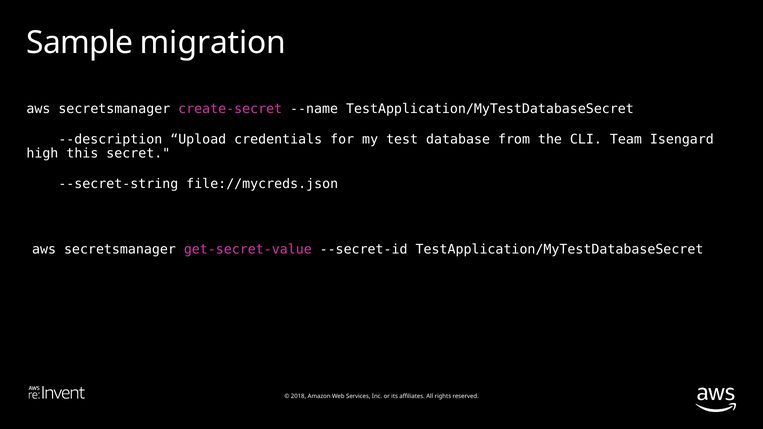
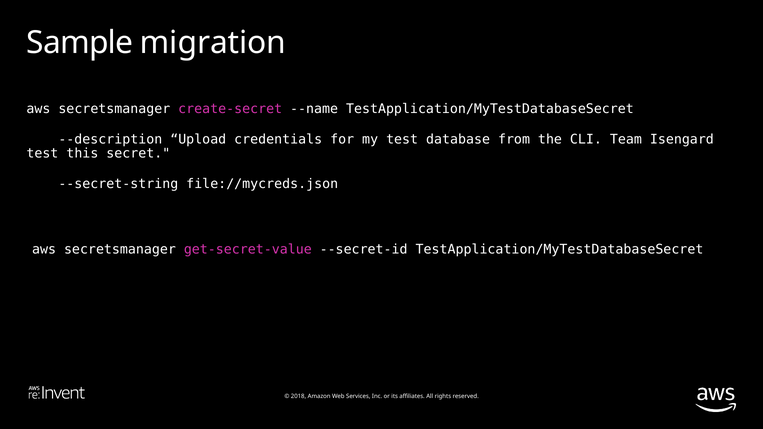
high: high -> test (42, 154)
